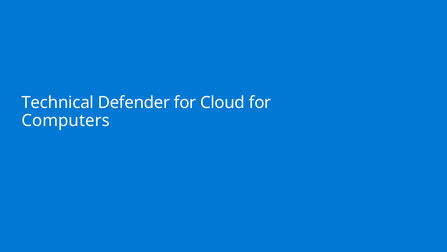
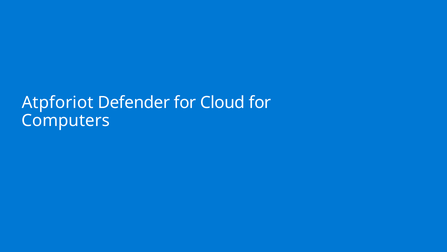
Technical: Technical -> Atpforiot (58, 102)
